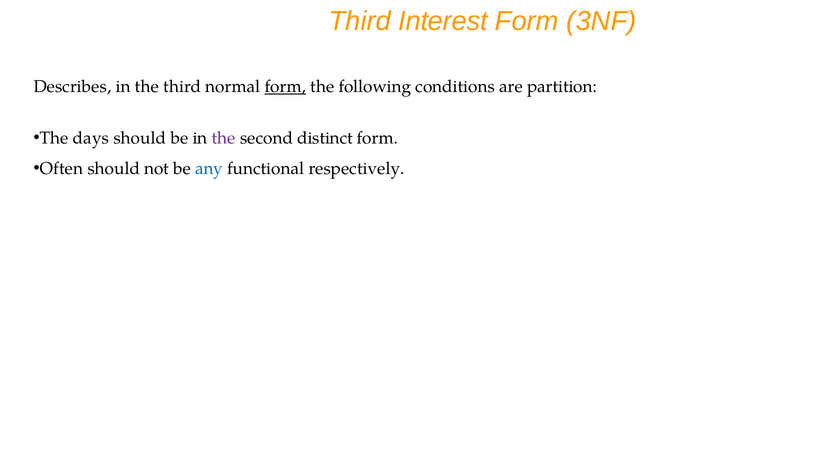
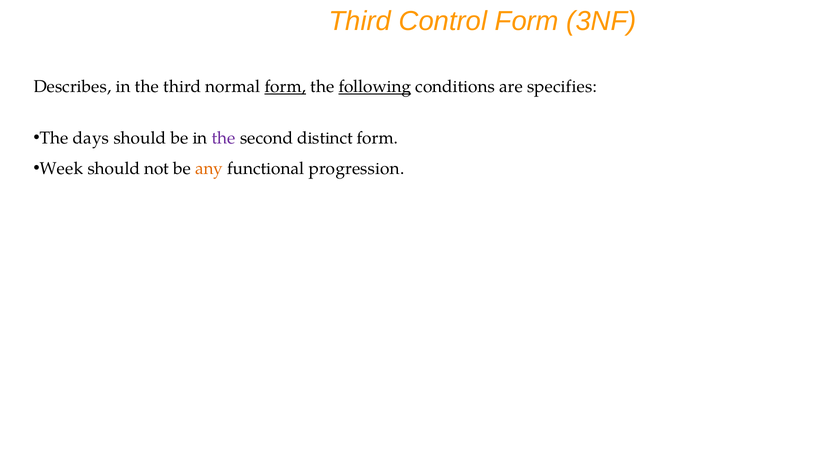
Interest: Interest -> Control (443, 21)
following underline: none -> present (375, 86)
partition: partition -> specifies (562, 86)
Often: Often -> Week (61, 169)
any colour: blue -> orange (209, 169)
respectively: respectively -> progression (356, 169)
